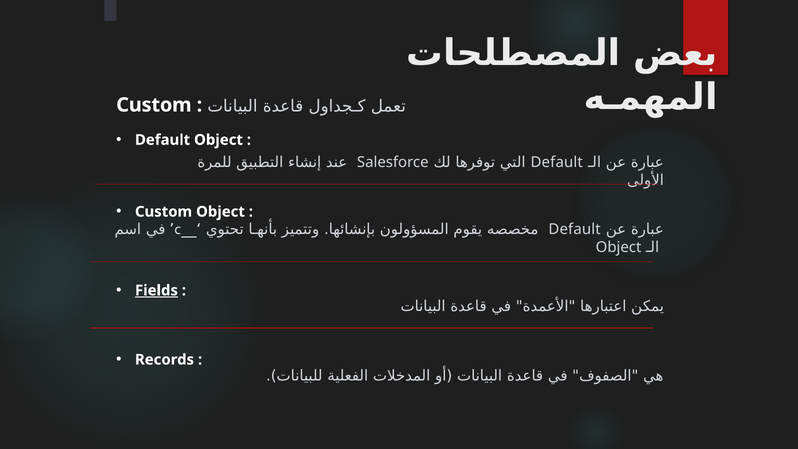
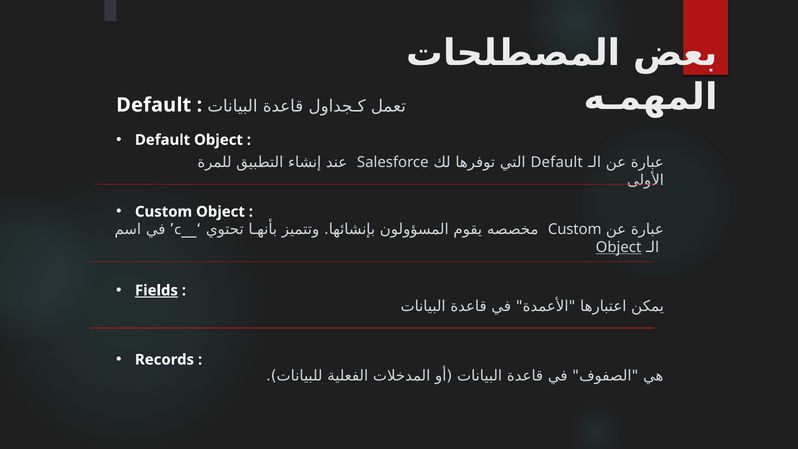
Custom: Custom -> Default (154, 105)
Default: Default -> Custom (575, 229)
Object underline: none -> present (619, 247)
